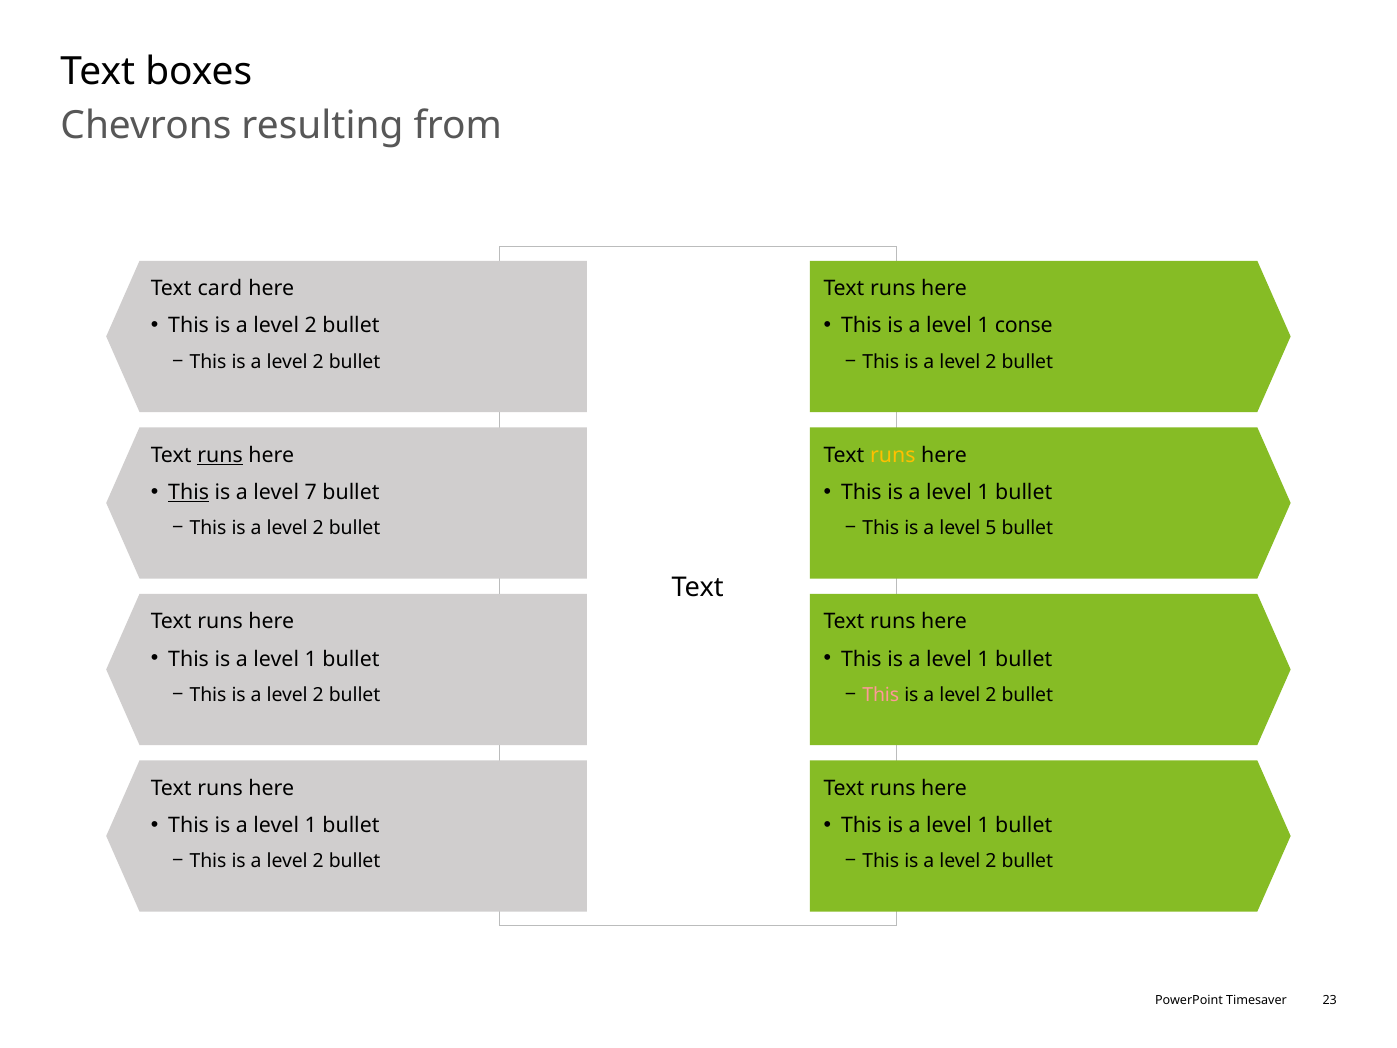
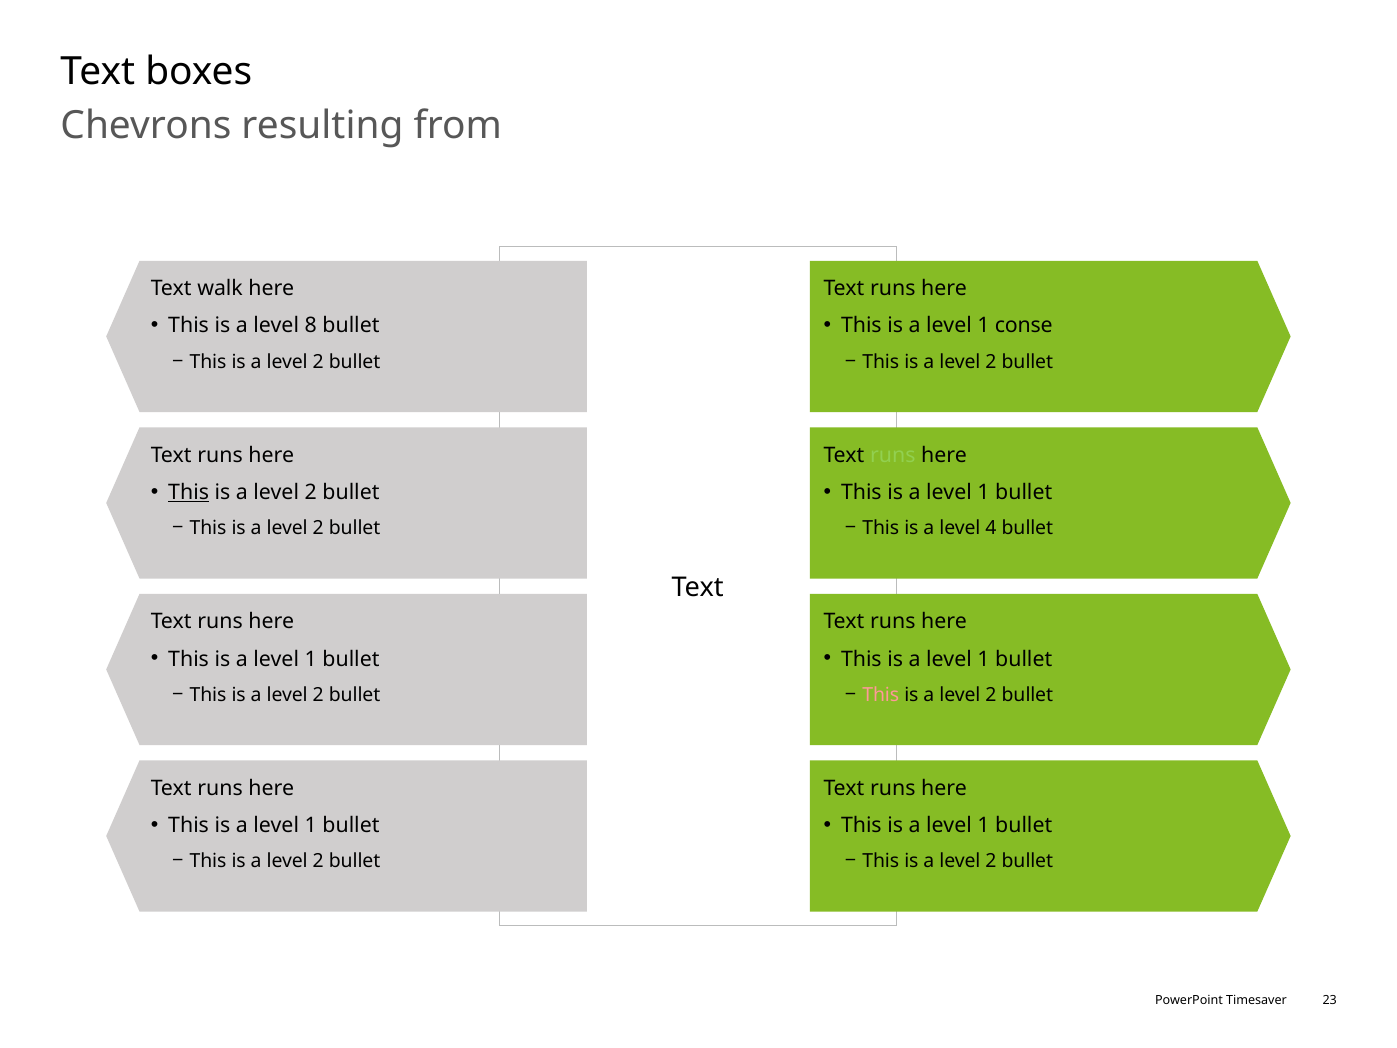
card: card -> walk (220, 289)
2: 2 -> 8 (311, 326)
runs underline: present -> none (220, 455)
runs colour: yellow -> light green (893, 455)
7: 7 -> 2 (311, 492)
5: 5 -> 4 (991, 528)
